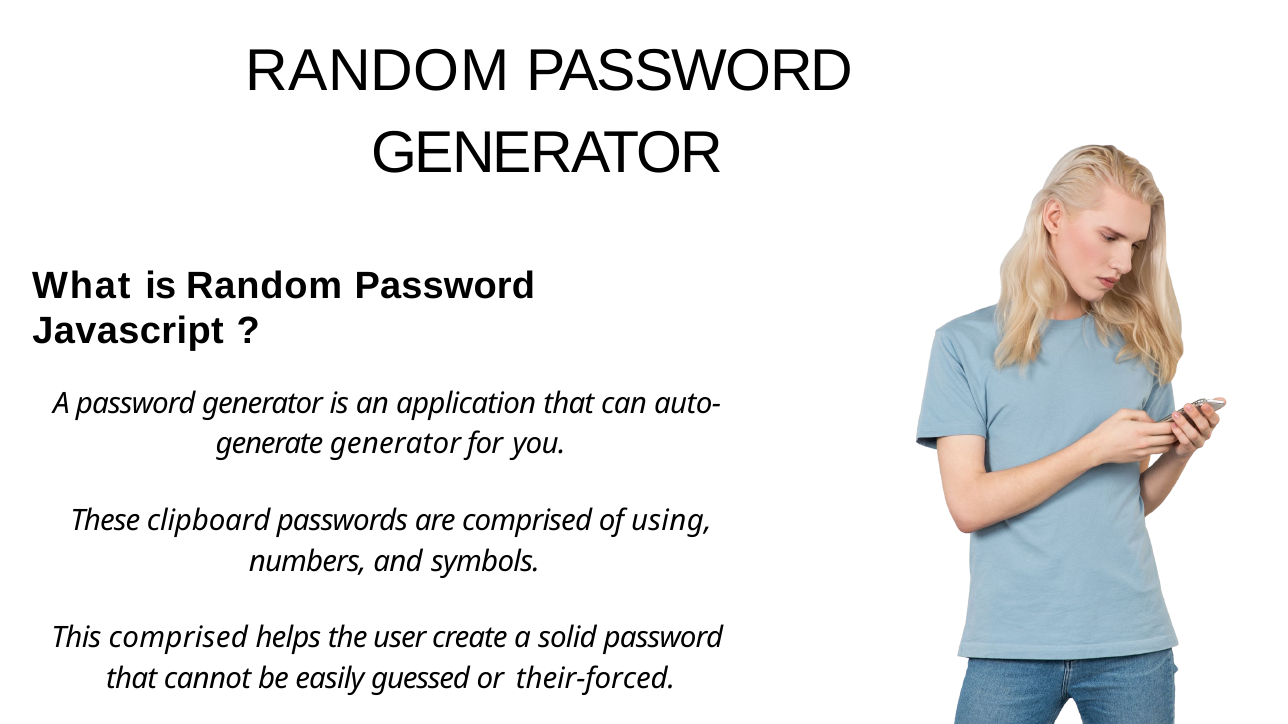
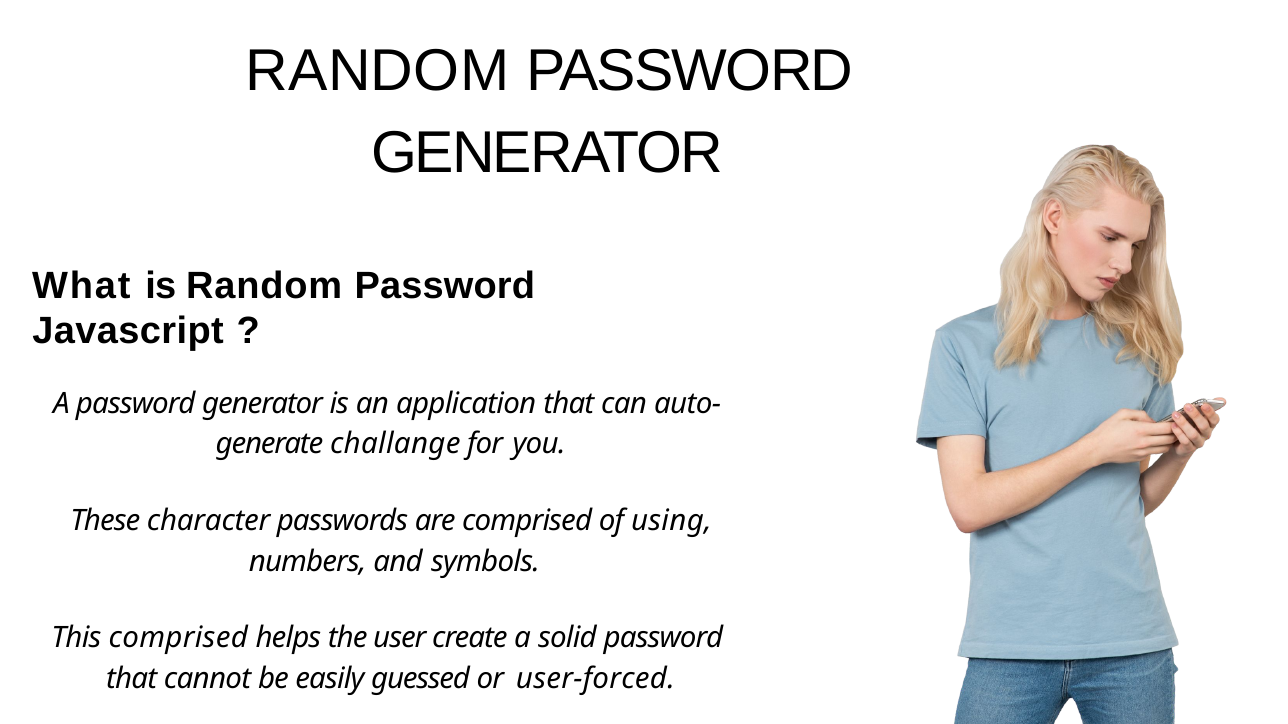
generate generator: generator -> challange (395, 444)
clipboard: clipboard -> character (209, 521)
their-forced: their-forced -> user-forced (595, 679)
